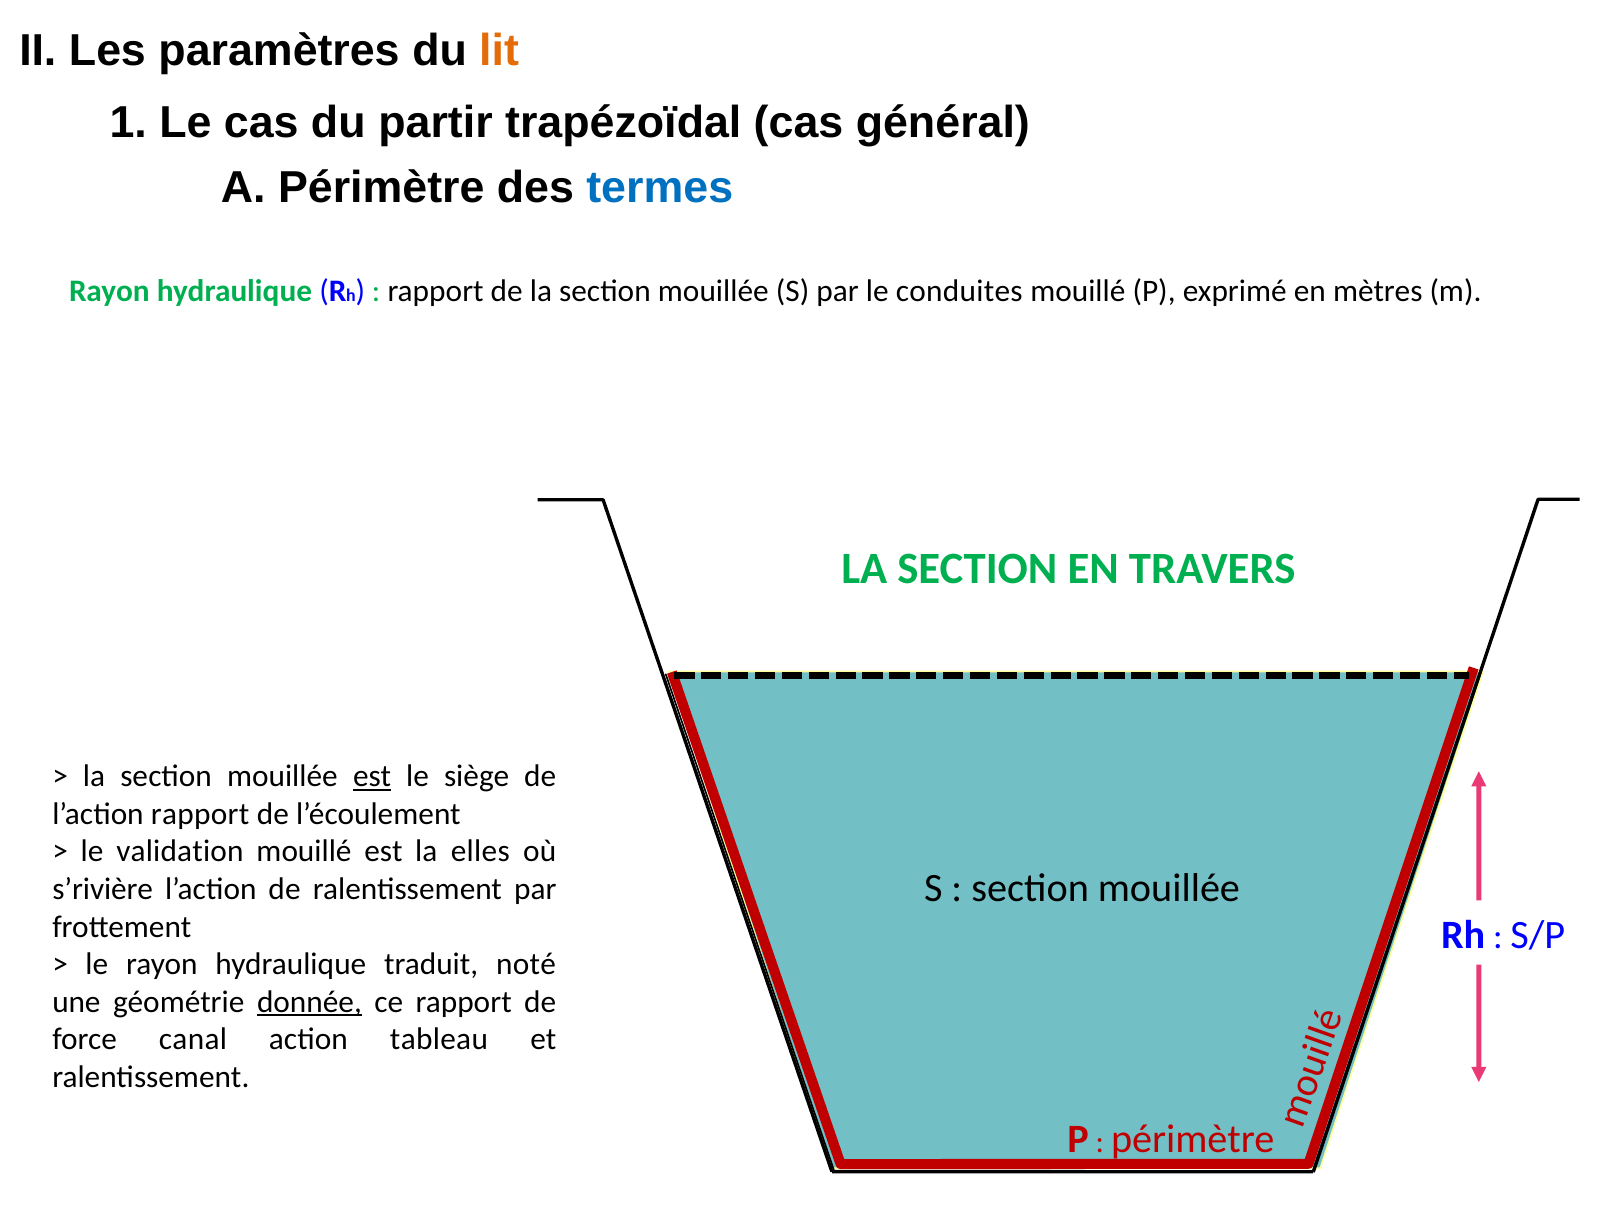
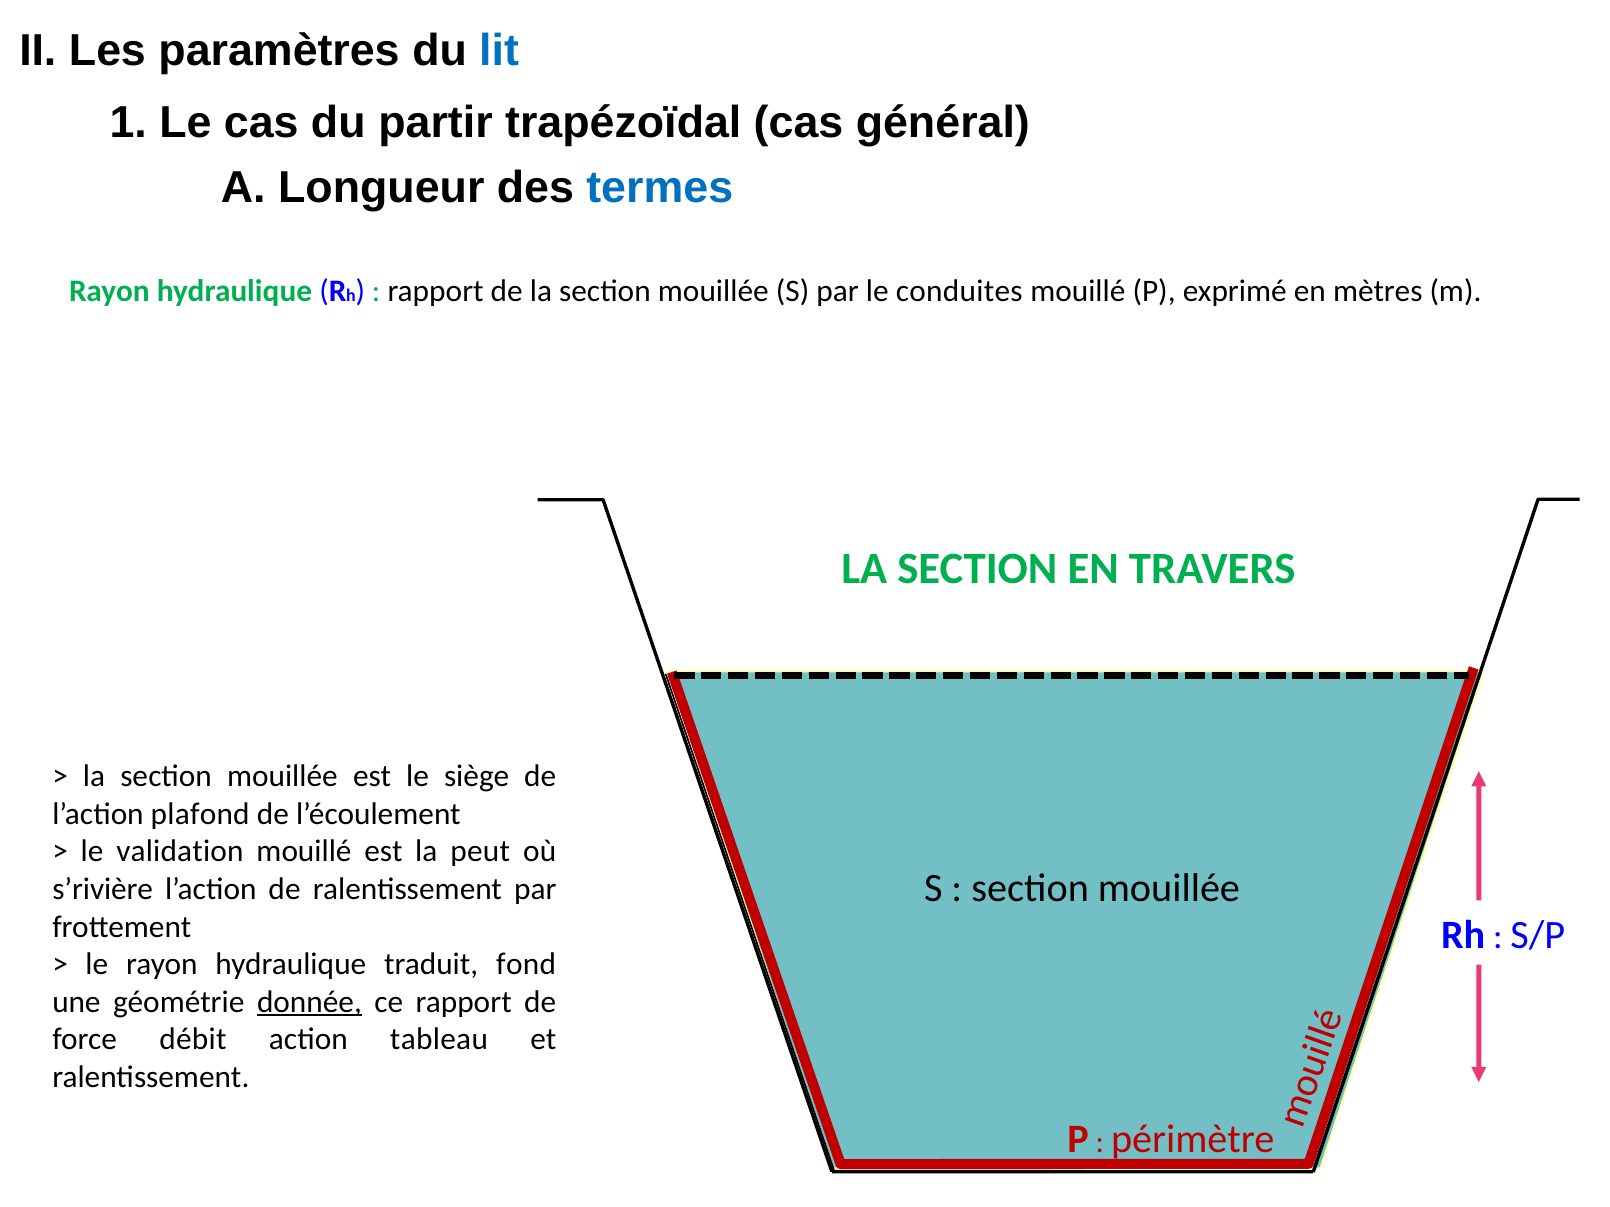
lit colour: orange -> blue (499, 51)
A Périmètre: Périmètre -> Longueur (381, 188)
est underline: present -> none (372, 777)
l’action rapport: rapport -> plafond (200, 814)
elles: elles -> peut (480, 852)
noté: noté -> fond (526, 965)
canal: canal -> débit (193, 1040)
